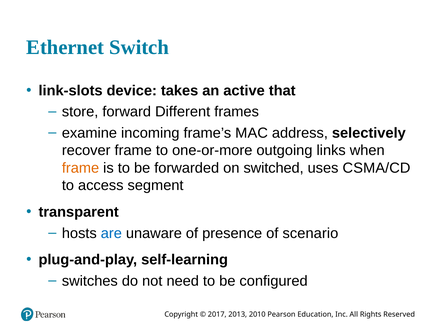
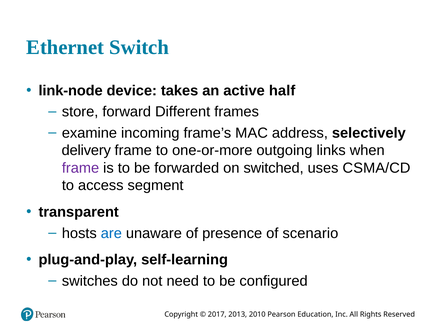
link-slots: link-slots -> link-node (71, 91)
that: that -> half (282, 91)
recover: recover -> delivery (86, 151)
frame colour: orange -> purple (81, 168)
